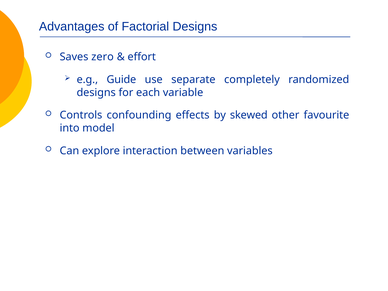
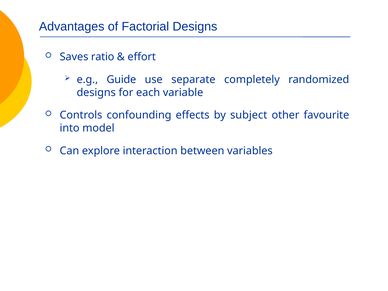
zero: zero -> ratio (103, 57)
skewed: skewed -> subject (249, 115)
